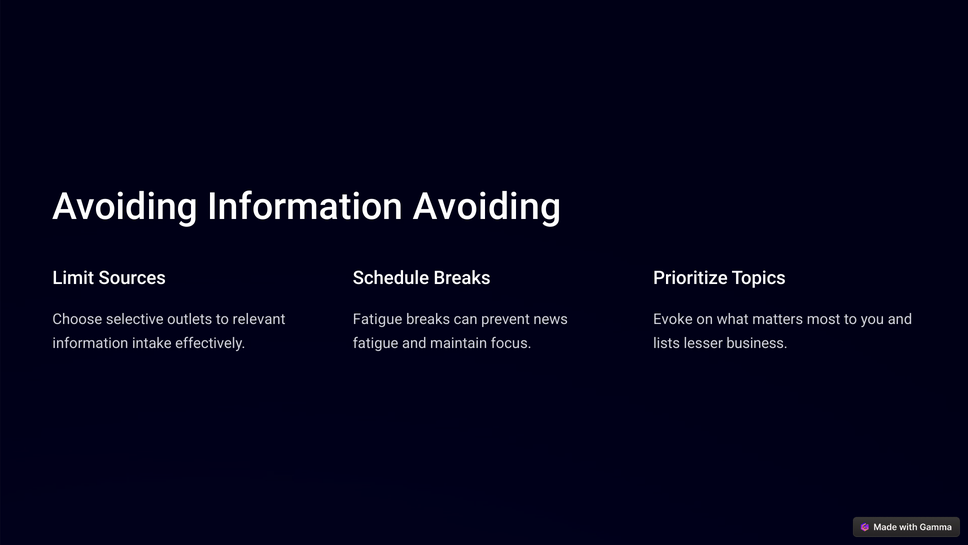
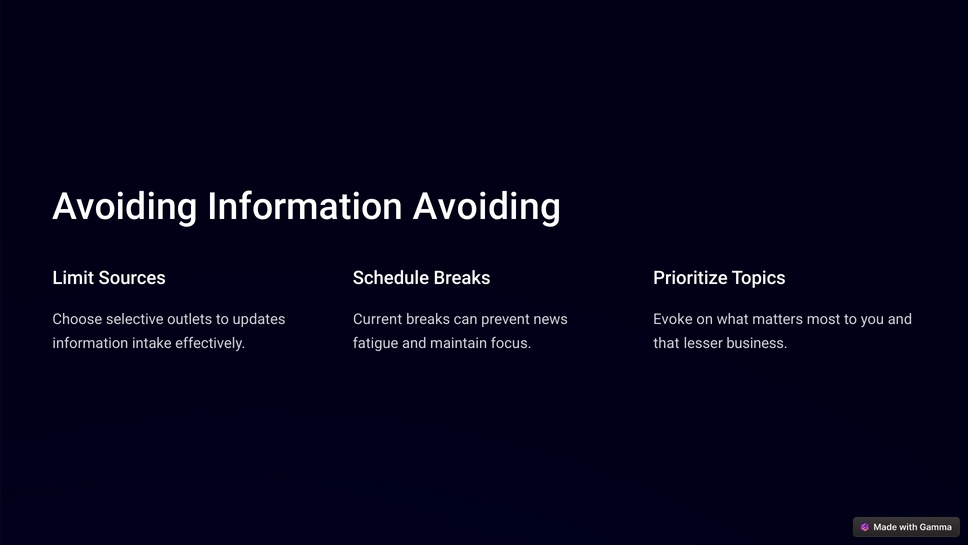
relevant: relevant -> updates (259, 319)
Fatigue: Fatigue -> Current (378, 319)
lists: lists -> that (666, 343)
